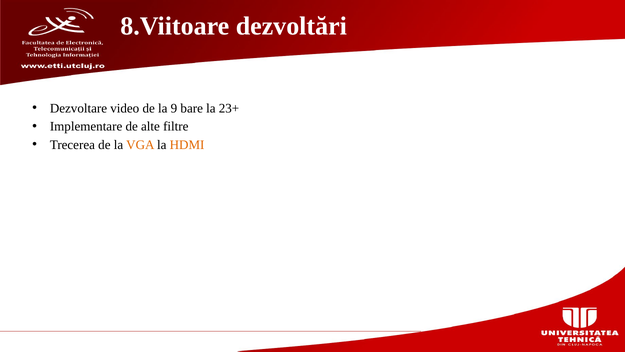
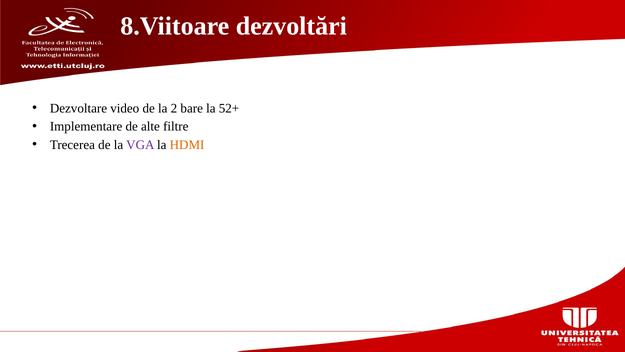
9: 9 -> 2 (174, 108)
23+: 23+ -> 52+ (229, 108)
VGA colour: orange -> purple (140, 145)
